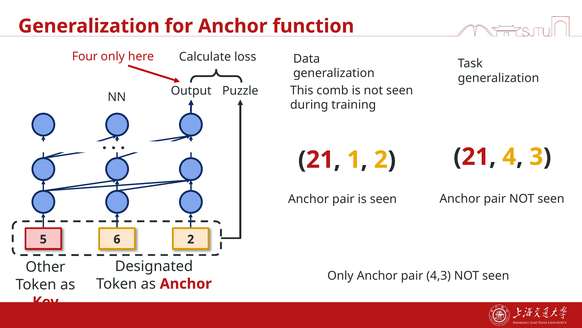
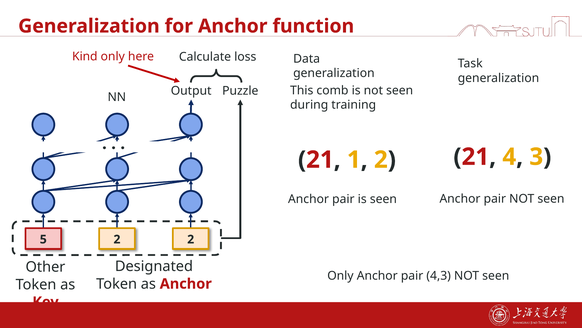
Four: Four -> Kind (85, 56)
5 6: 6 -> 2 (117, 239)
